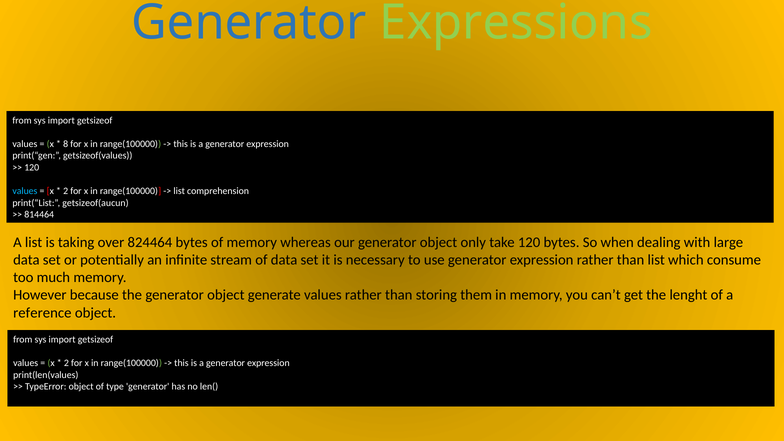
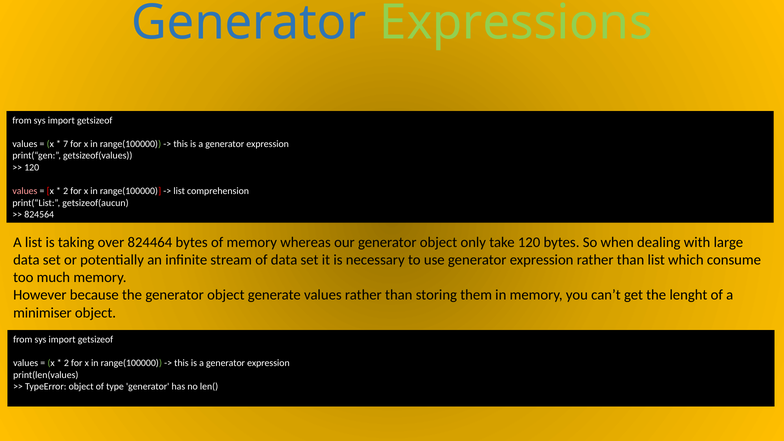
8: 8 -> 7 (66, 144)
values colour: light blue -> pink (25, 191)
814464: 814464 -> 824564 (39, 215)
reference: reference -> minimiser (42, 313)
